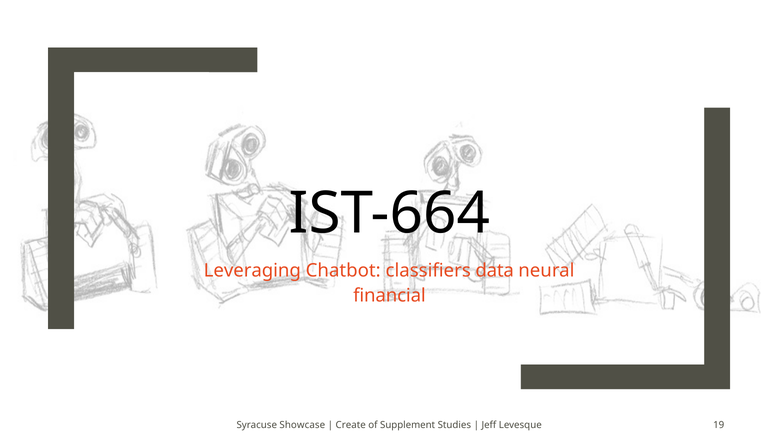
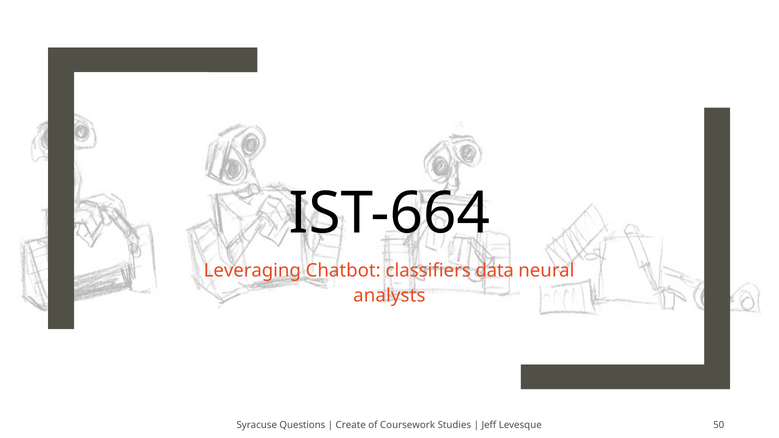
financial: financial -> analysts (389, 296)
Showcase: Showcase -> Questions (302, 425)
Supplement: Supplement -> Coursework (408, 425)
19: 19 -> 50 (719, 425)
